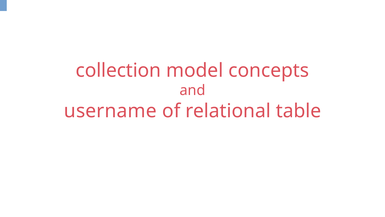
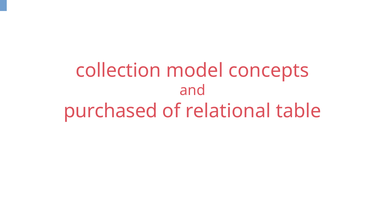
username: username -> purchased (111, 111)
